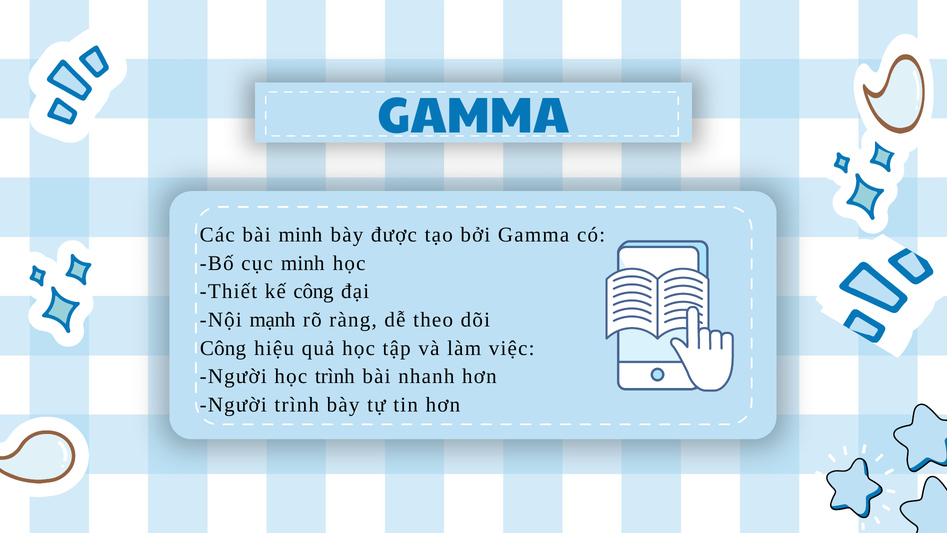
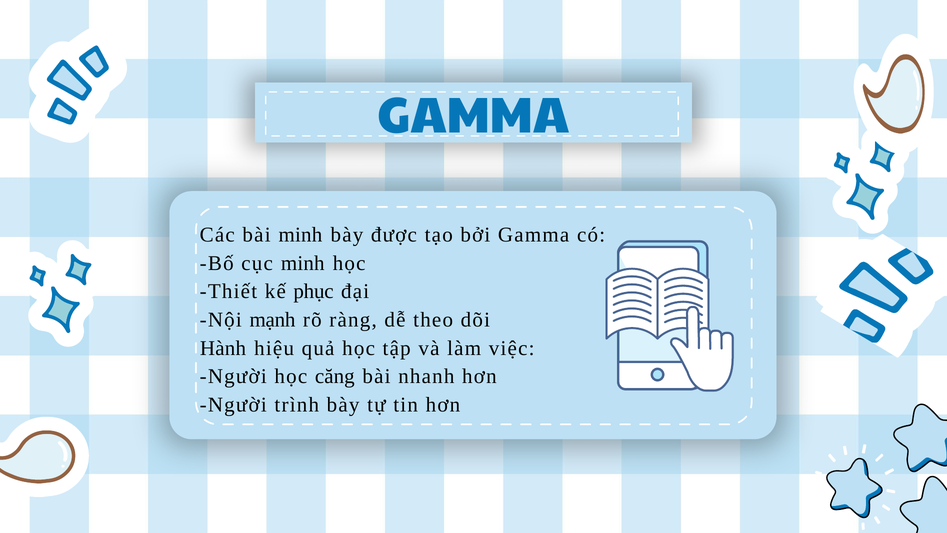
kế công: công -> phục (314, 291)
Công: Công -> Hành (223, 348)
học trình: trình -> căng (335, 376)
